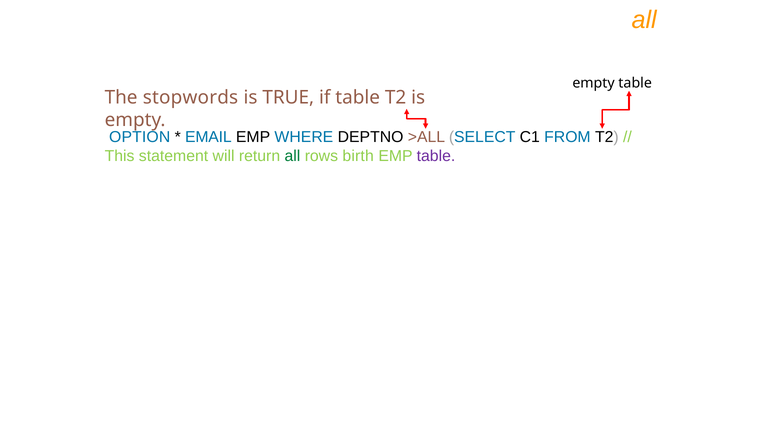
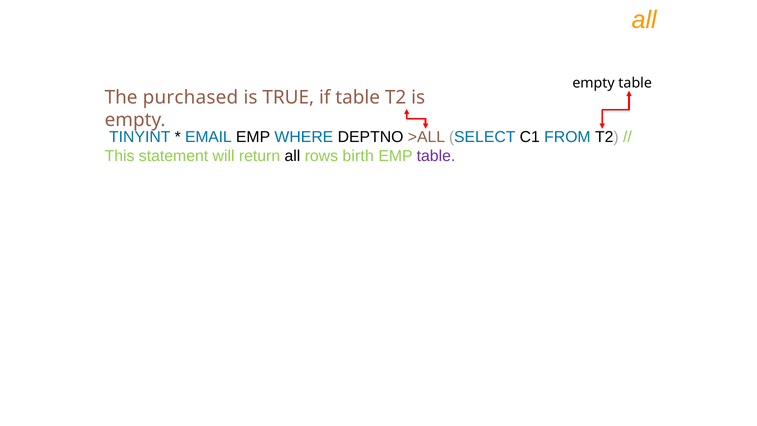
stopwords: stopwords -> purchased (190, 97)
OPTION: OPTION -> TINYINT (140, 137)
all colour: green -> black (292, 156)
